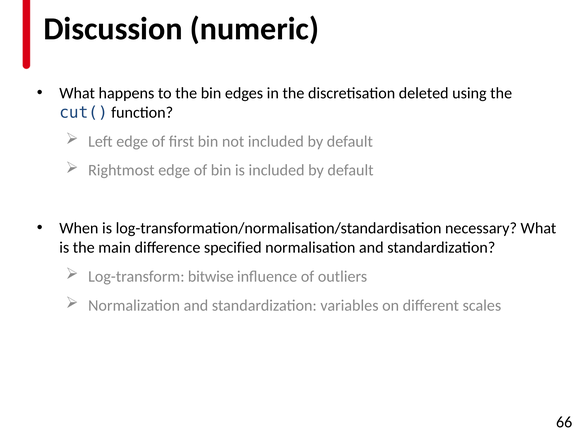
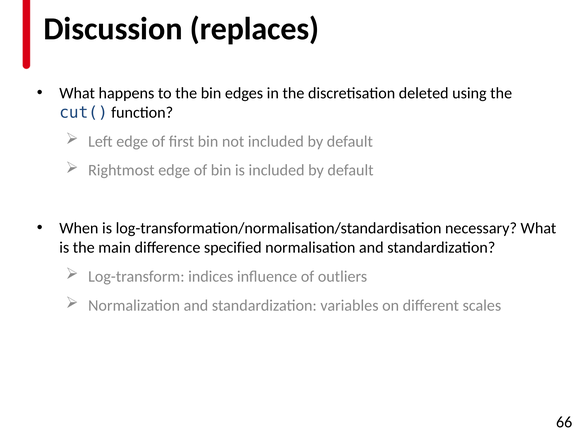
numeric: numeric -> replaces (255, 29)
bitwise: bitwise -> indices (211, 276)
